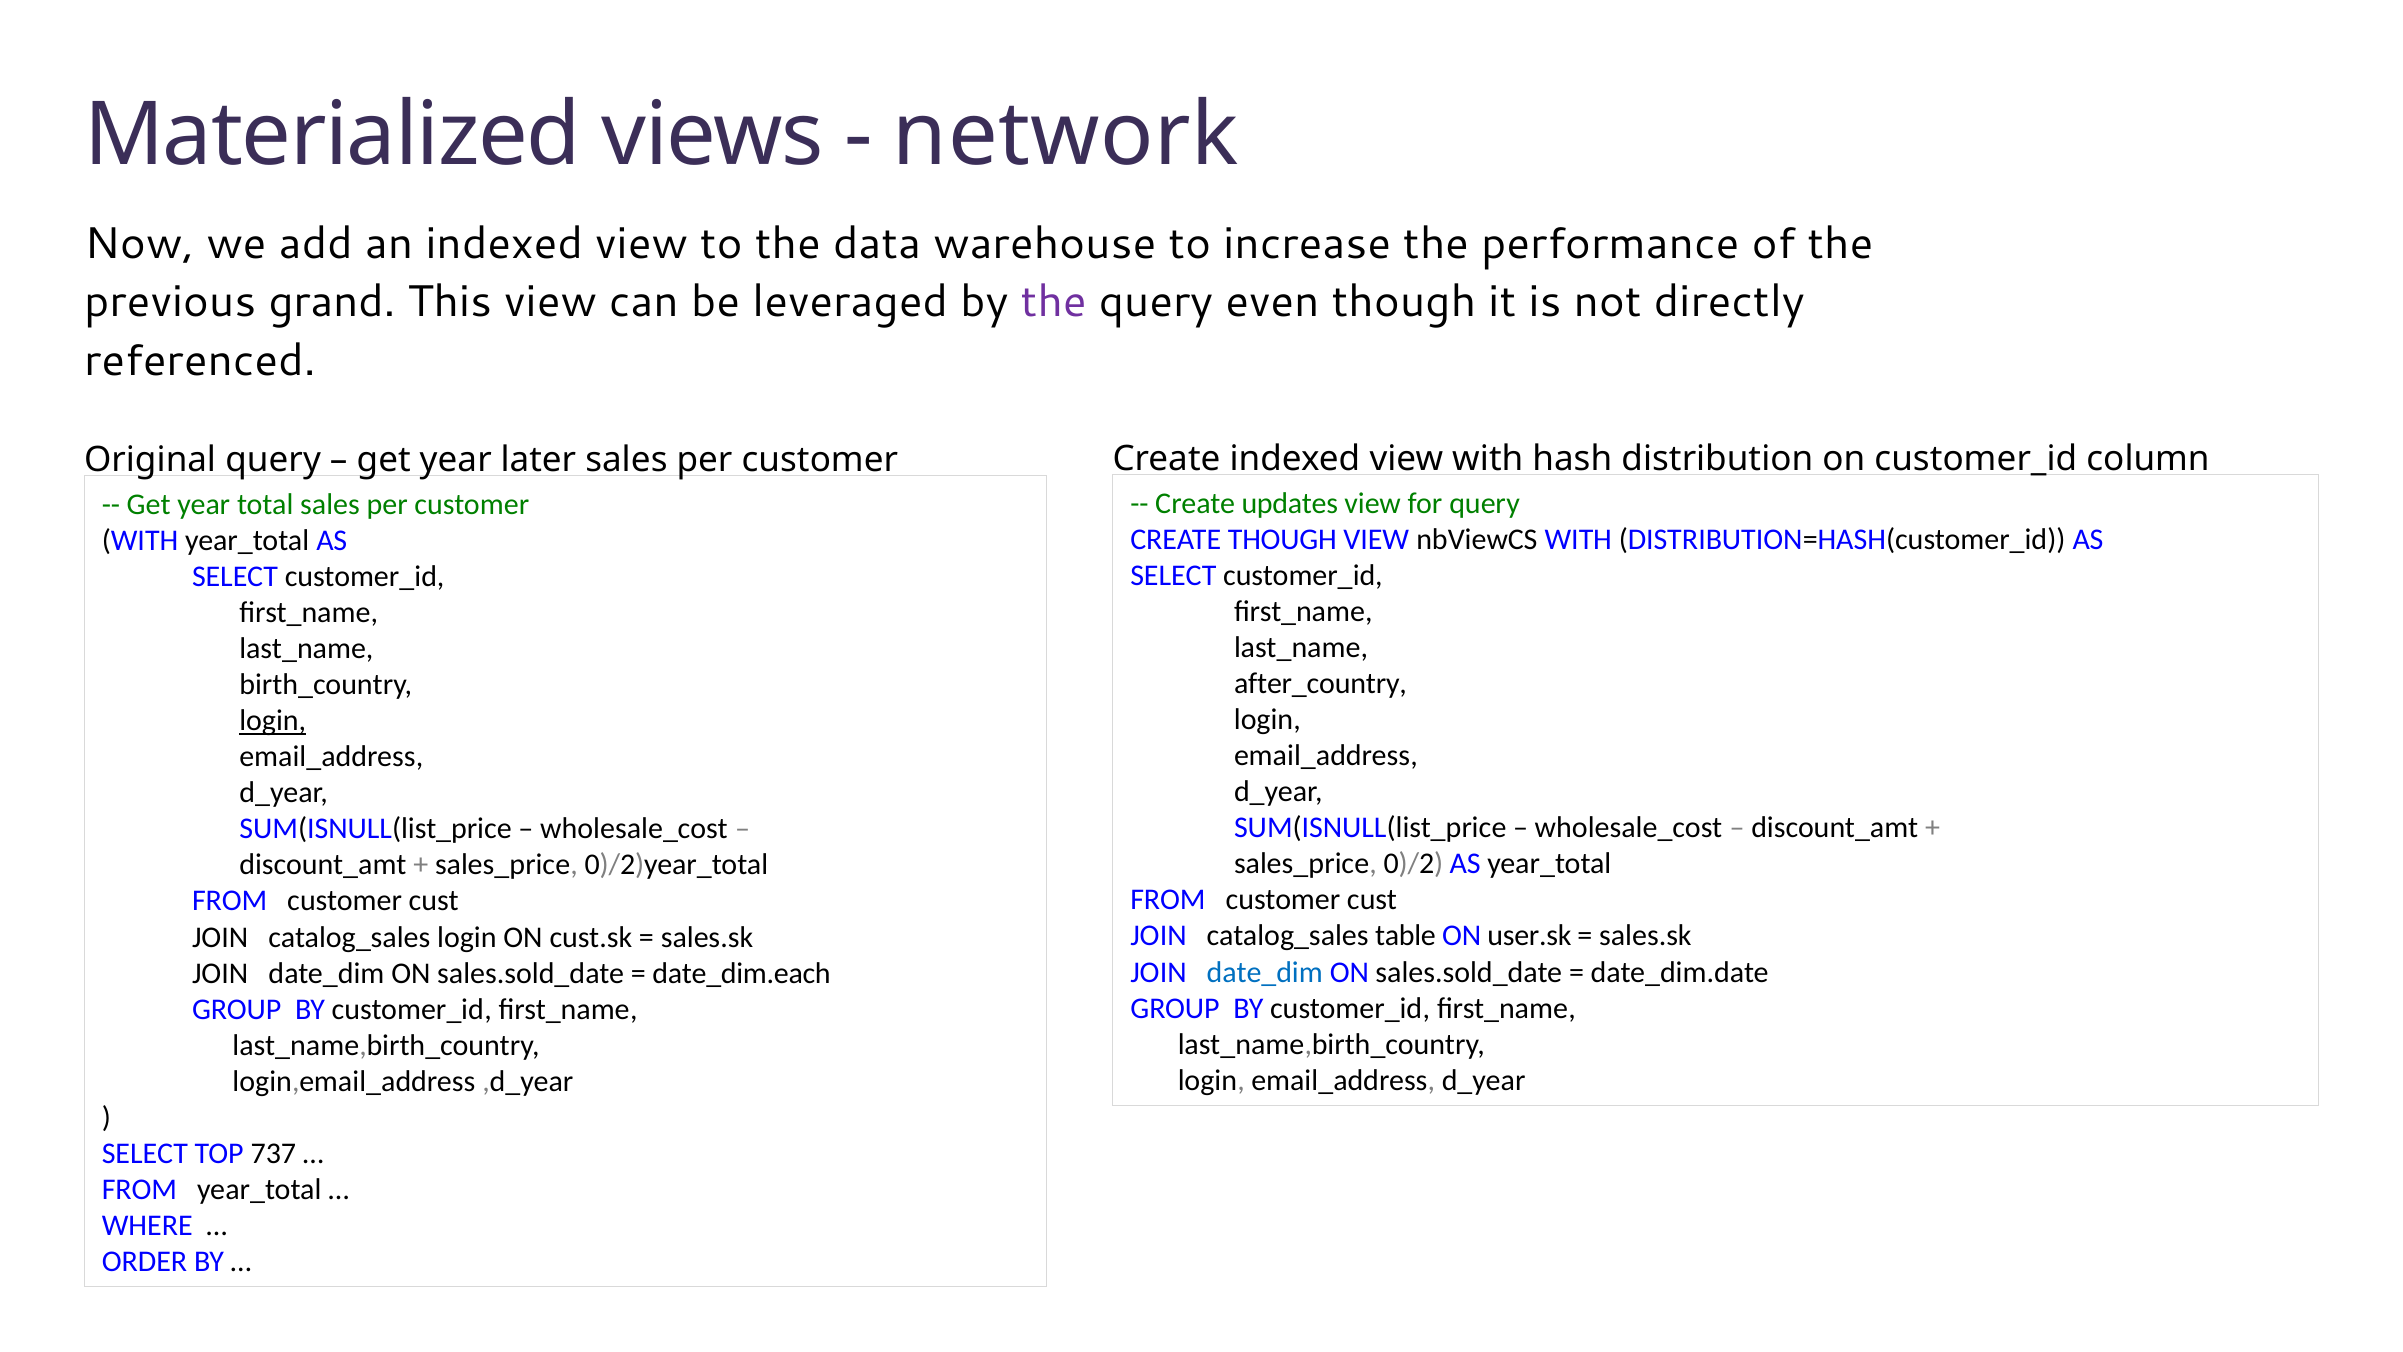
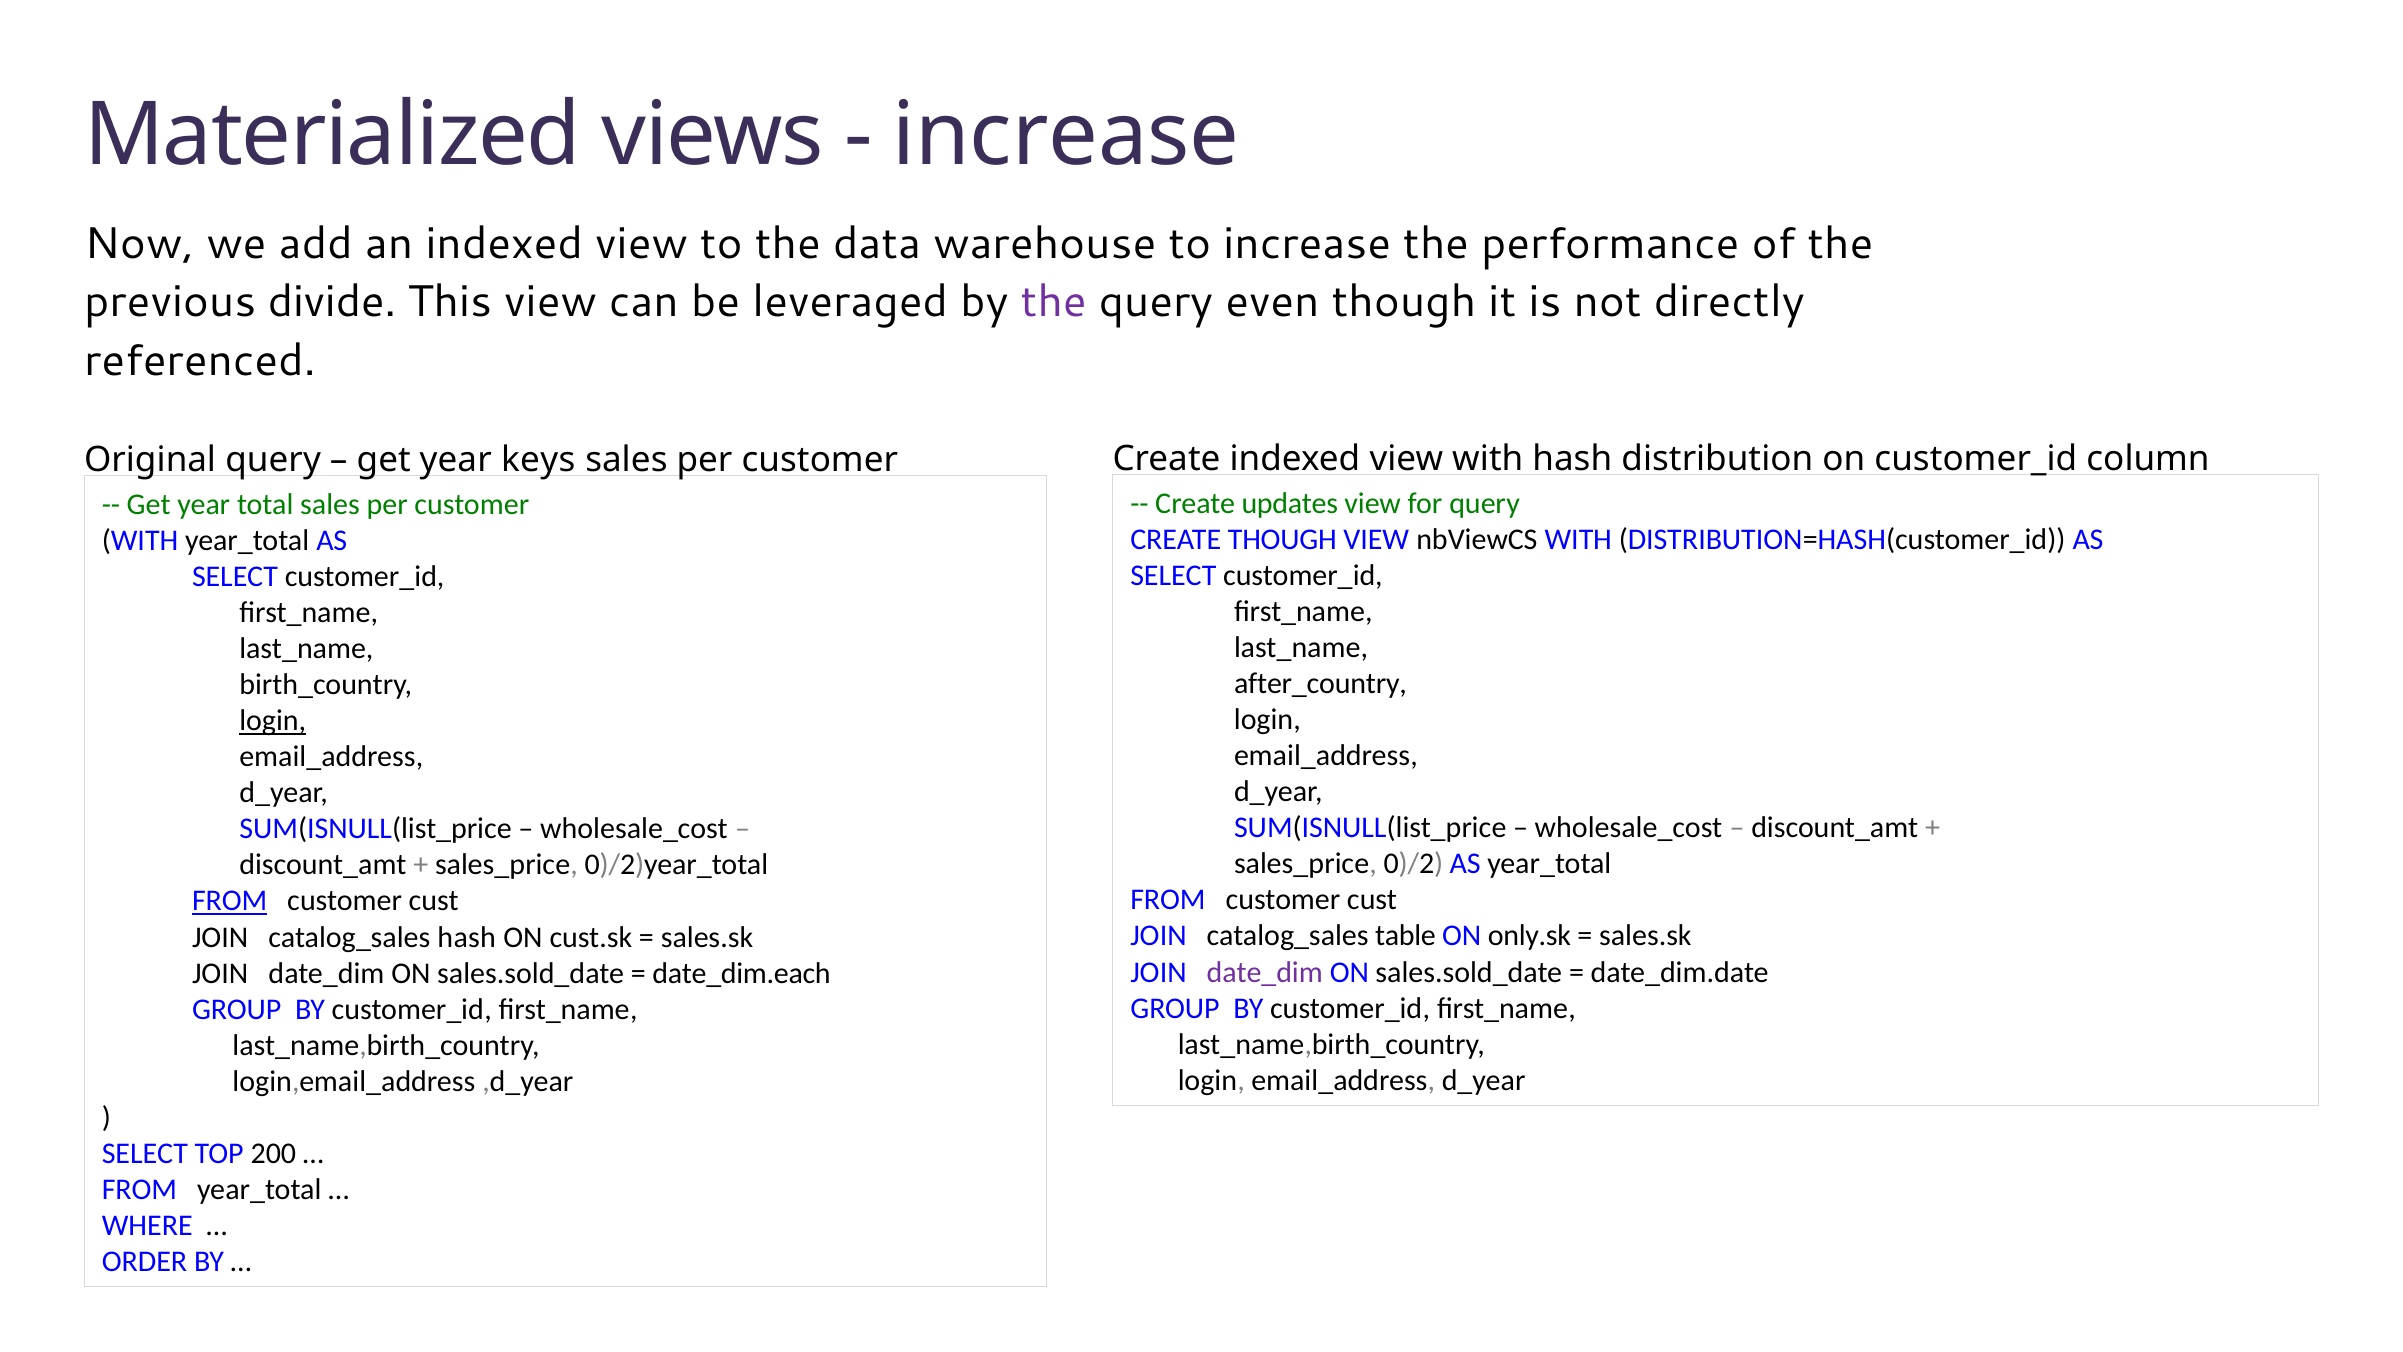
network: network -> increase (1066, 135)
grand: grand -> divide (332, 302)
later: later -> keys (538, 459)
FROM underline: none -> present (230, 901)
user.sk: user.sk -> only.sk (1529, 936)
catalog_sales login: login -> hash (467, 937)
date_dim colour: blue -> purple (1265, 972)
737: 737 -> 200 (273, 1153)
